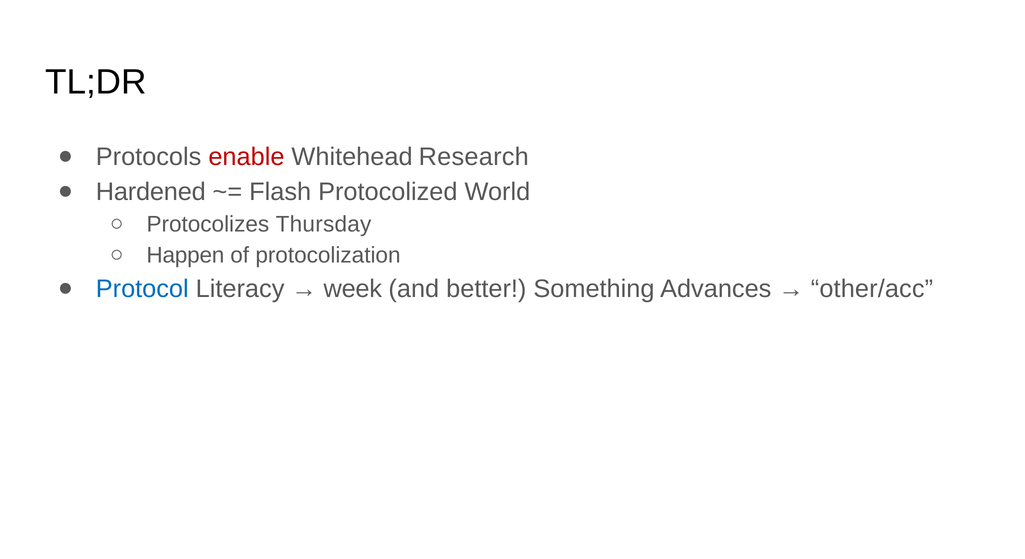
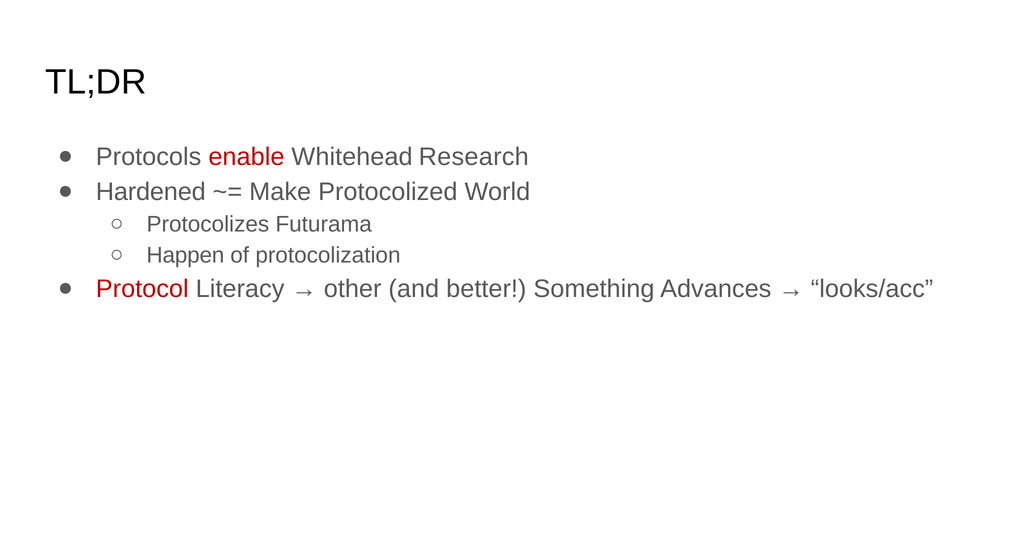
Flash: Flash -> Make (280, 192)
Thursday: Thursday -> Futurama (324, 224)
Protocol colour: blue -> red (142, 289)
week: week -> other (353, 289)
other/acc: other/acc -> looks/acc (872, 289)
